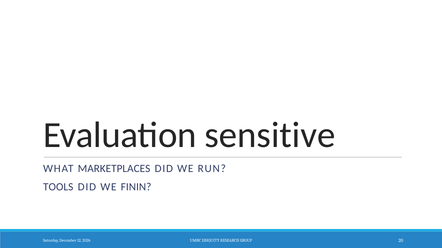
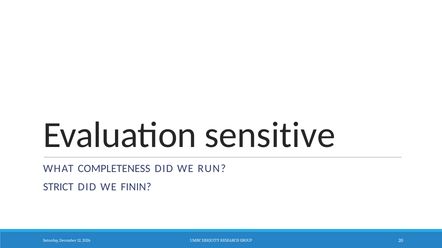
MARKETPLACES: MARKETPLACES -> COMPLETENESS (114, 169)
TOOLS: TOOLS -> STRICT (58, 187)
